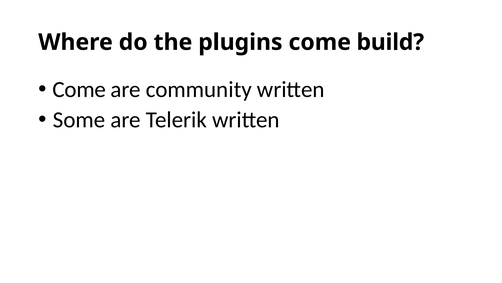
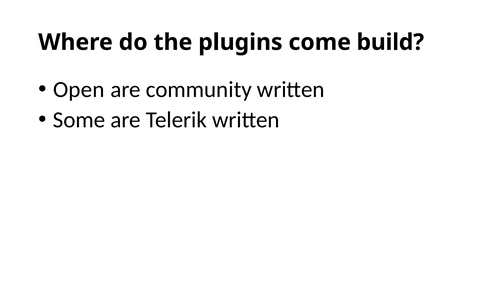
Come: Come -> Open (79, 89)
